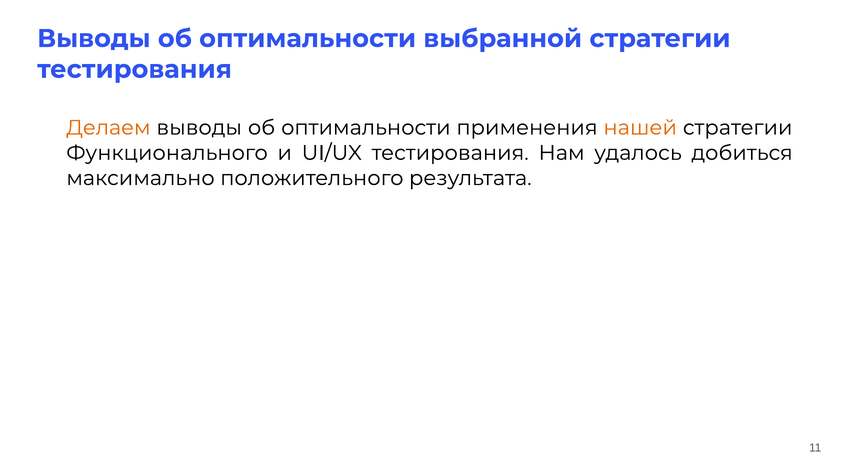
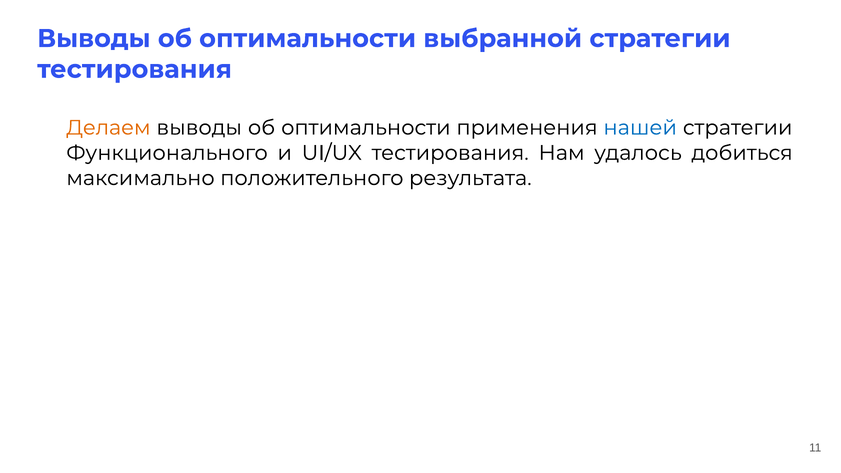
нашей colour: orange -> blue (640, 128)
